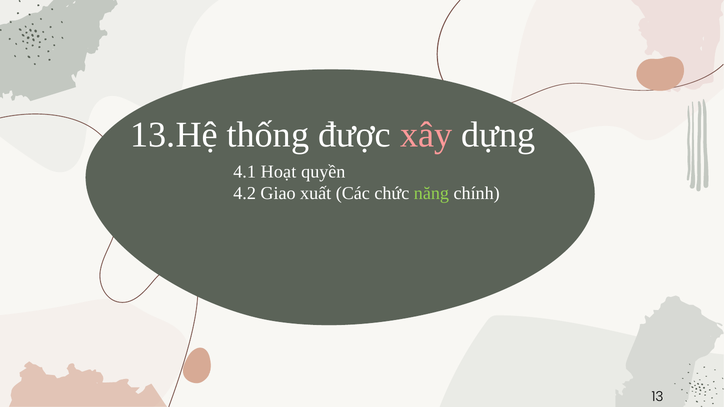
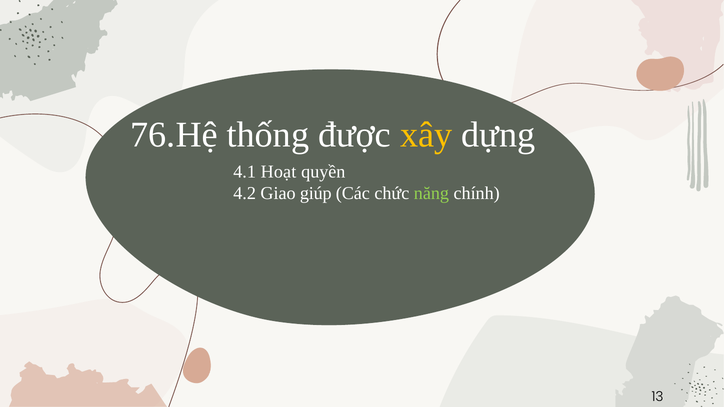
13.Hệ: 13.Hệ -> 76.Hệ (174, 135)
xây colour: pink -> yellow (426, 135)
xuất: xuất -> giúp (316, 194)
